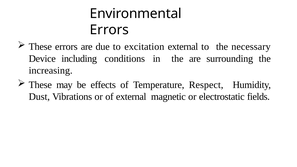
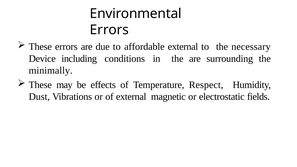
excitation: excitation -> affordable (144, 47)
increasing: increasing -> minimally (51, 70)
